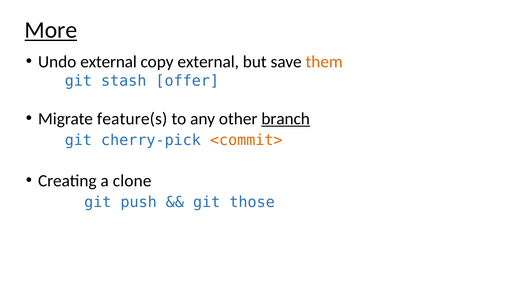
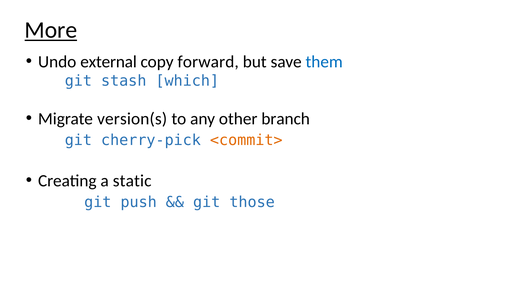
copy external: external -> forward (208, 62)
them colour: orange -> blue (324, 62)
offer: offer -> which (187, 81)
feature(s: feature(s -> version(s (132, 119)
branch underline: present -> none (286, 119)
clone: clone -> static (132, 181)
